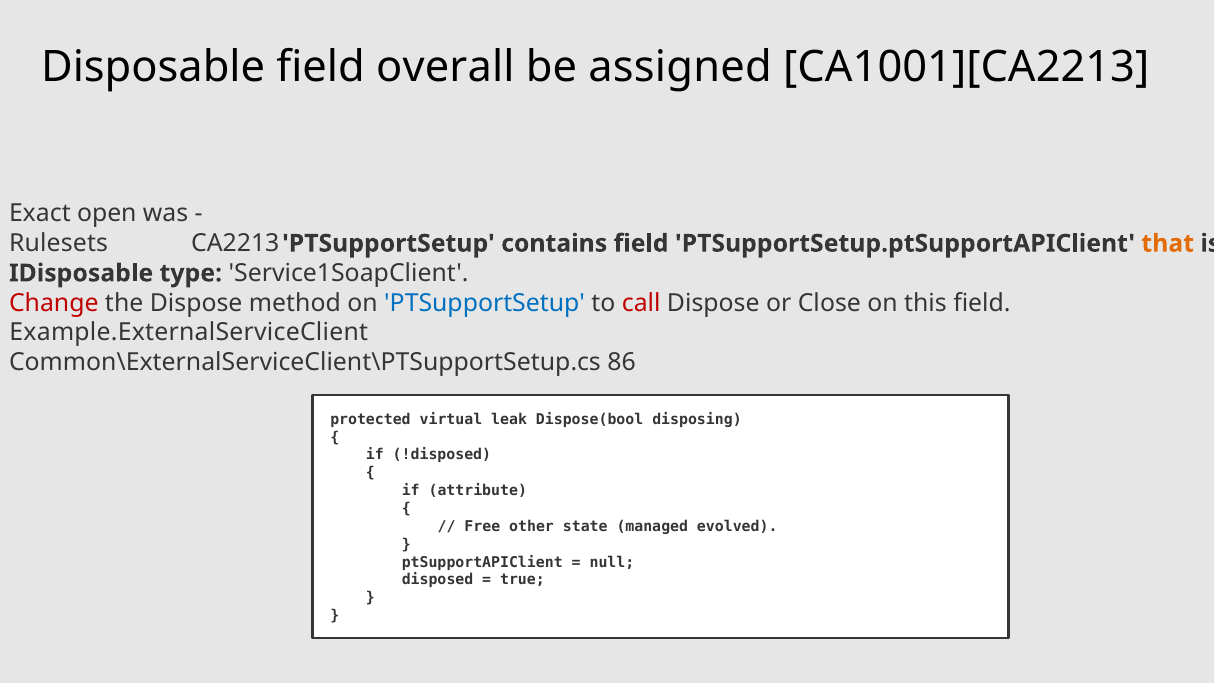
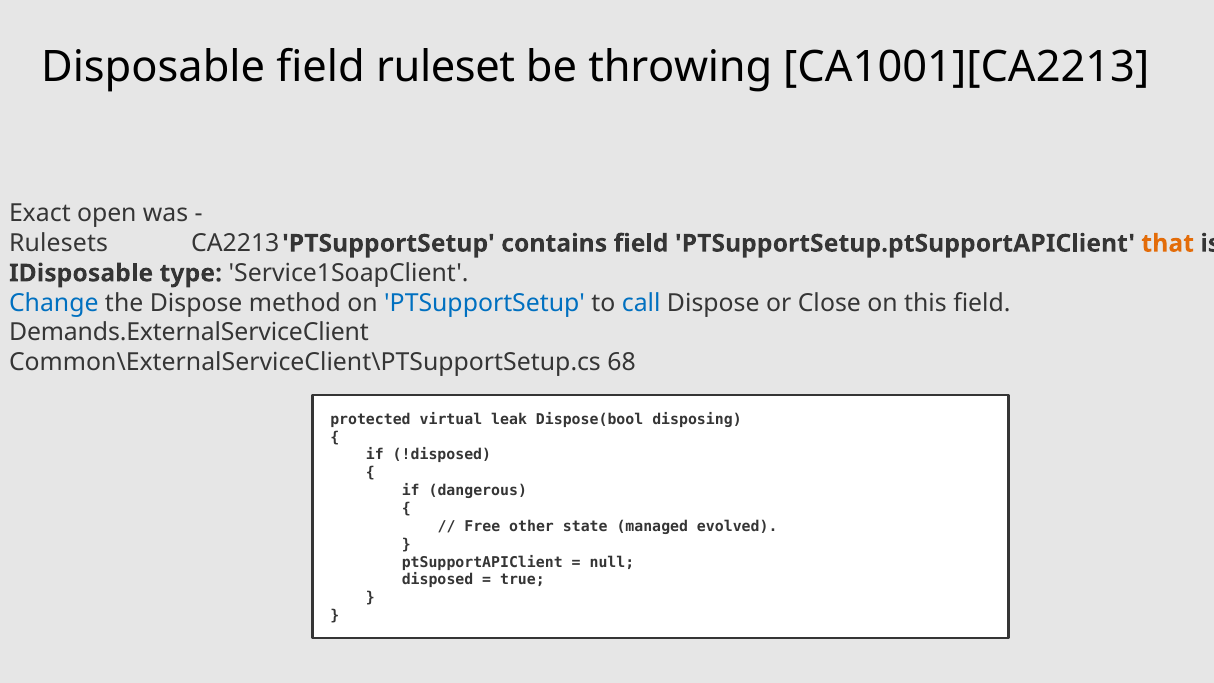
overall: overall -> ruleset (446, 67)
assigned: assigned -> throwing (680, 67)
Change colour: red -> blue (54, 303)
call colour: red -> blue (641, 303)
Example.ExternalServiceClient: Example.ExternalServiceClient -> Demands.ExternalServiceClient (189, 333)
86: 86 -> 68 (622, 362)
attribute: attribute -> dangerous (478, 491)
